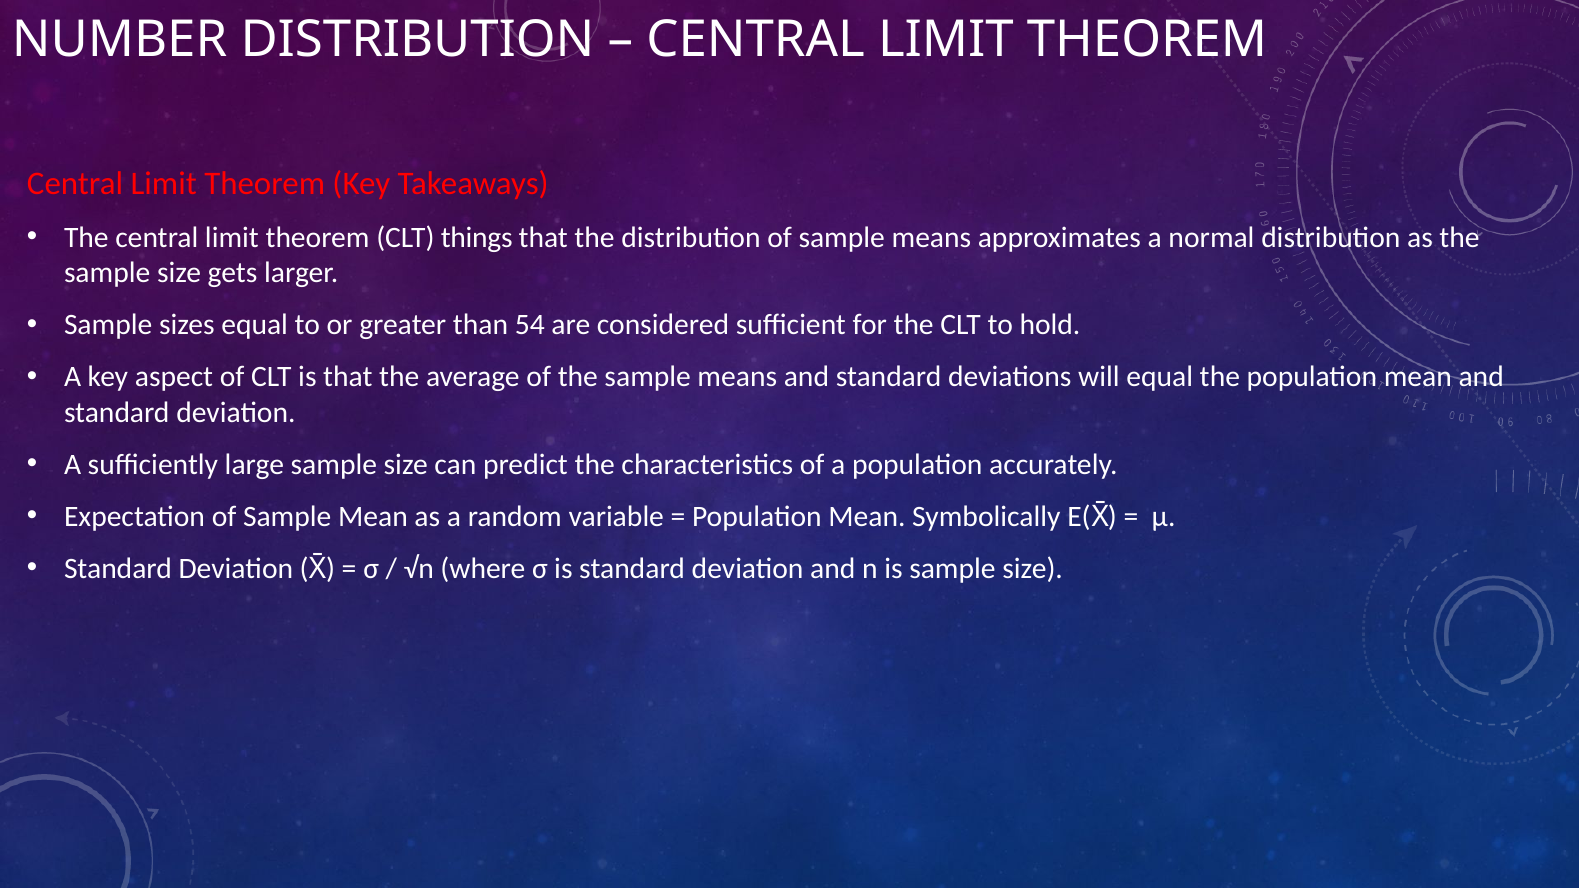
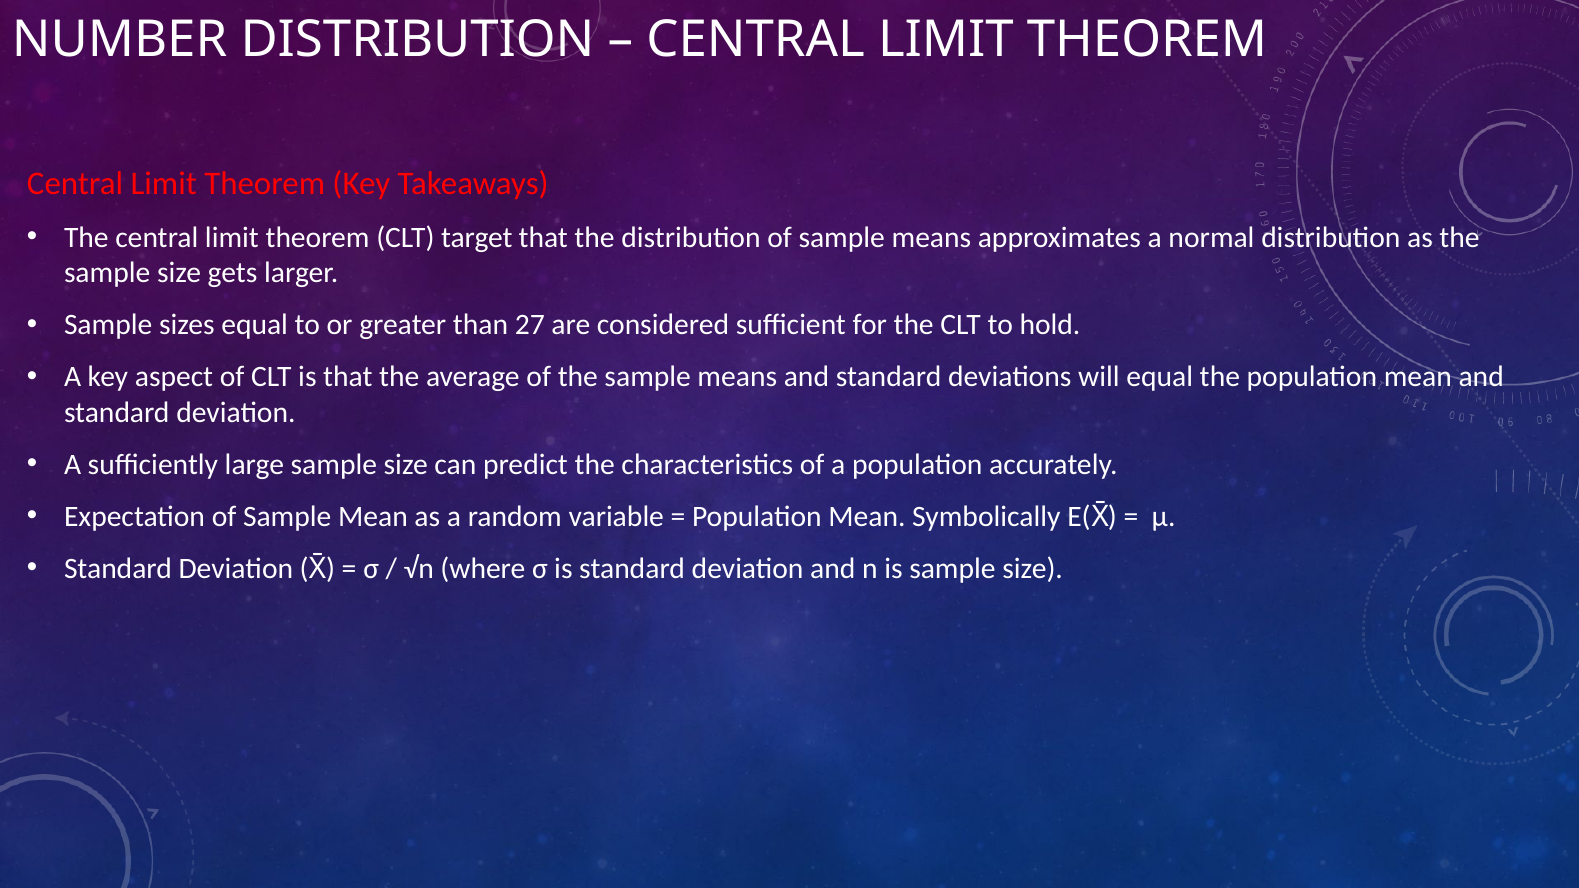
things: things -> target (477, 238)
54: 54 -> 27 (530, 325)
